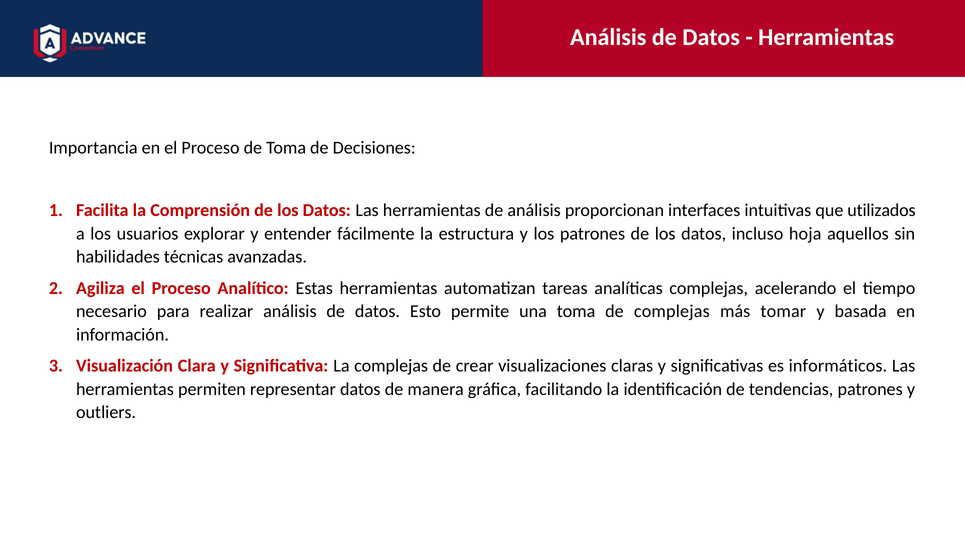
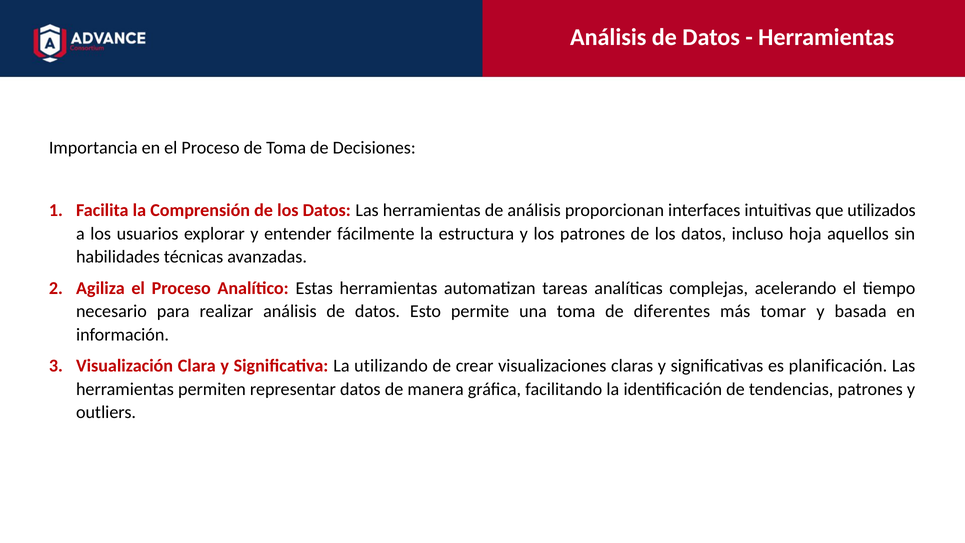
de complejas: complejas -> diferentes (672, 311)
La complejas: complejas -> utilizando (391, 366)
informáticos: informáticos -> planificación (838, 366)
